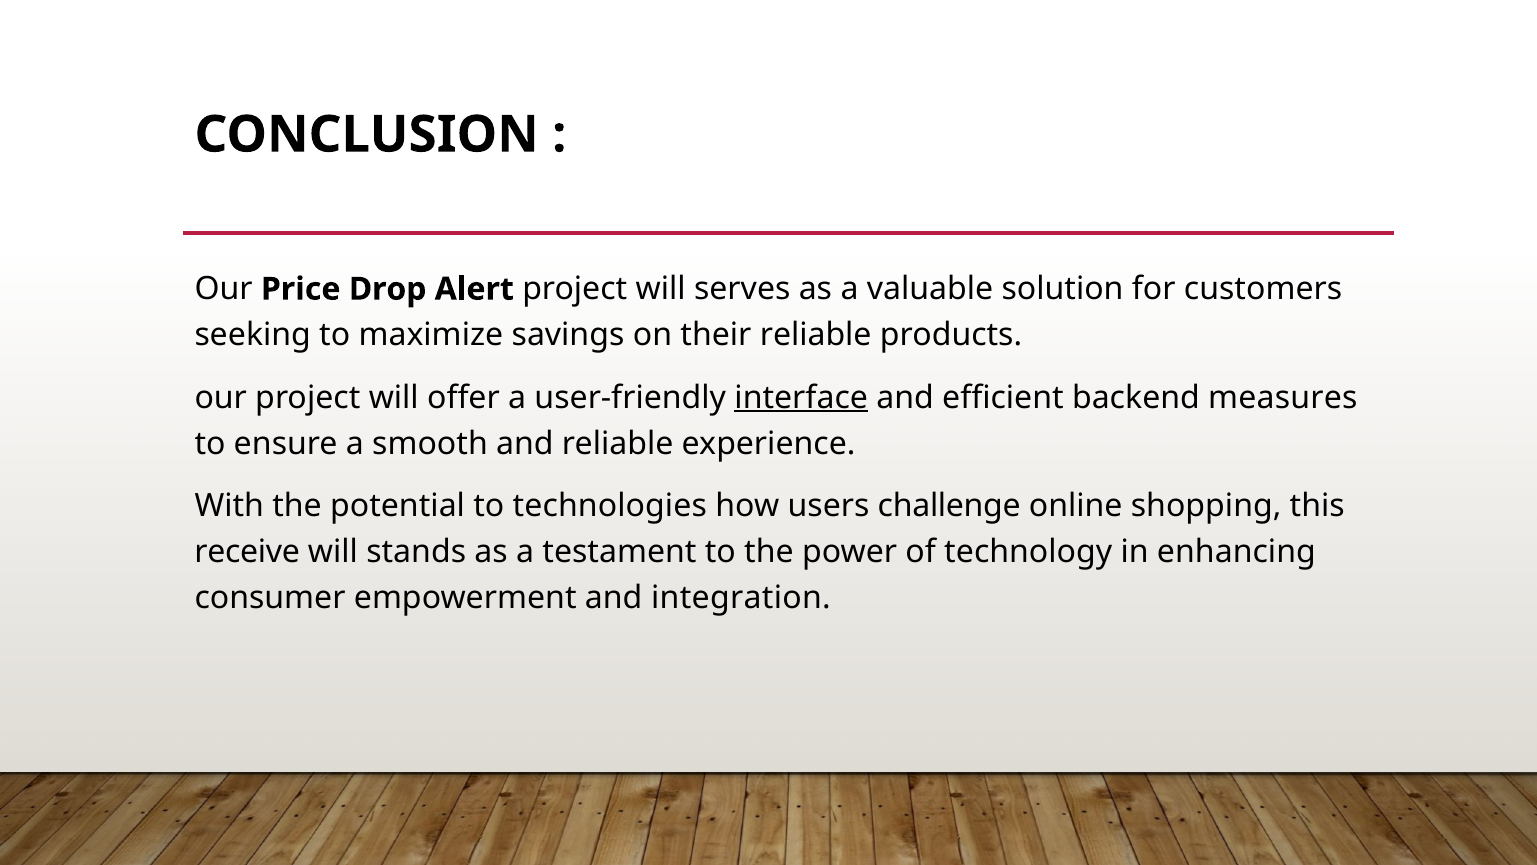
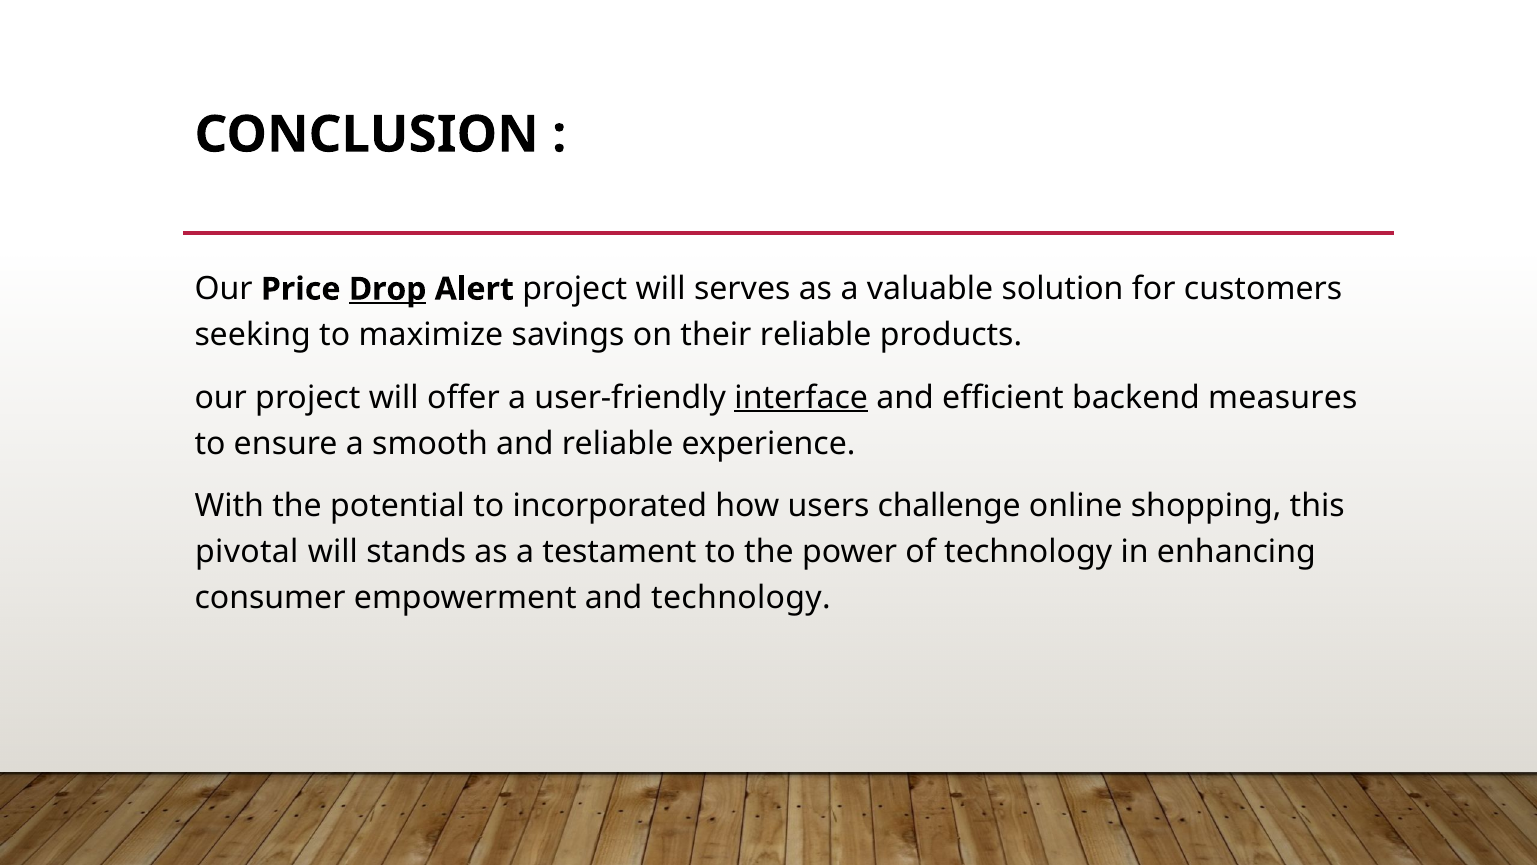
Drop underline: none -> present (388, 289)
technologies: technologies -> incorporated (610, 505)
receive: receive -> pivotal (247, 552)
and integration: integration -> technology (741, 598)
